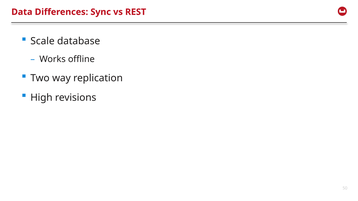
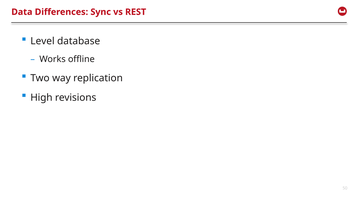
Scale: Scale -> Level (43, 41)
